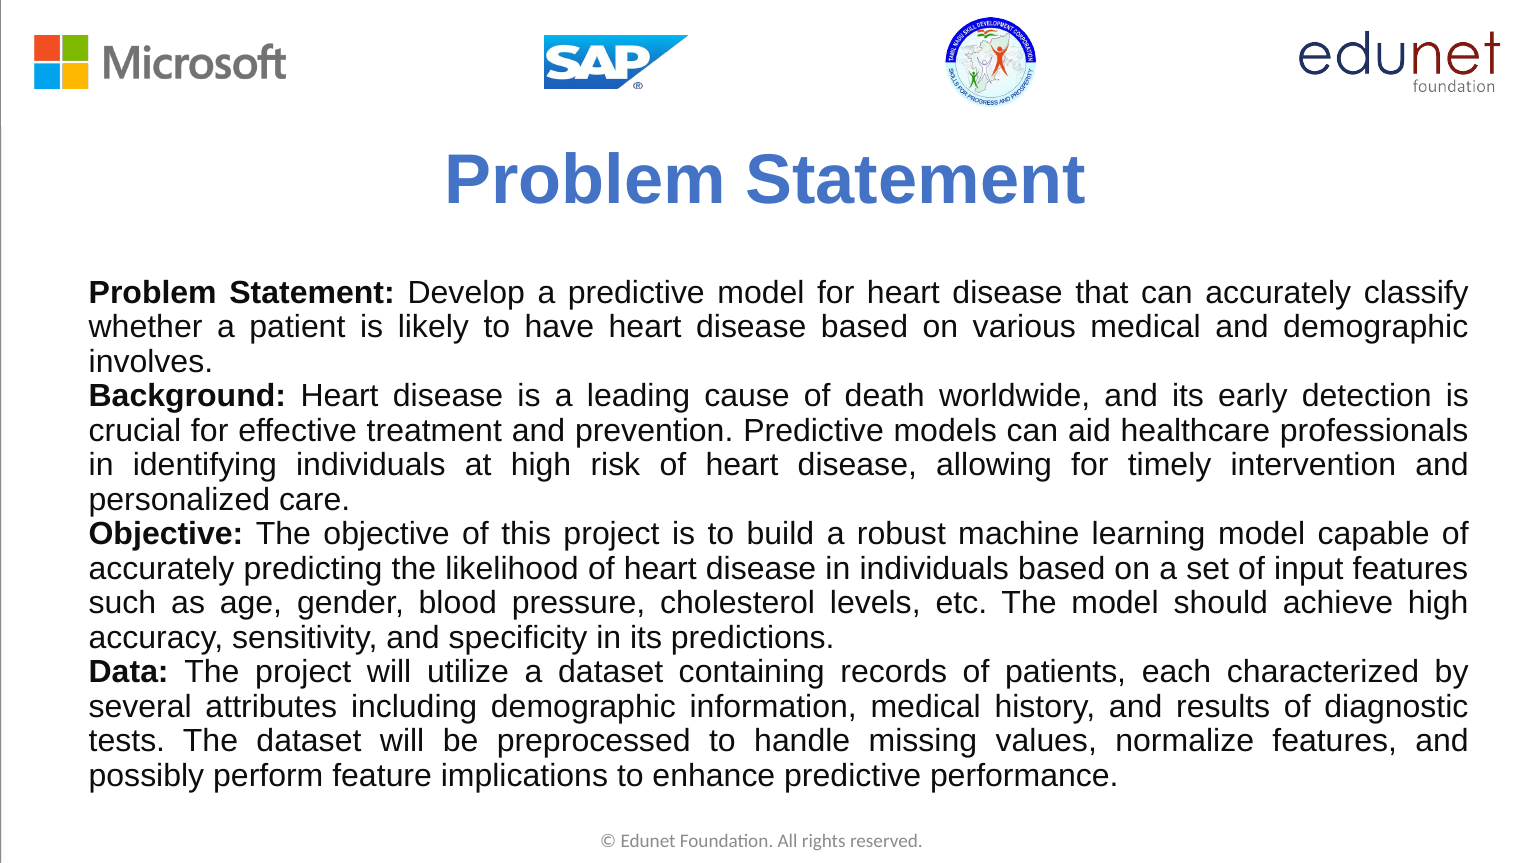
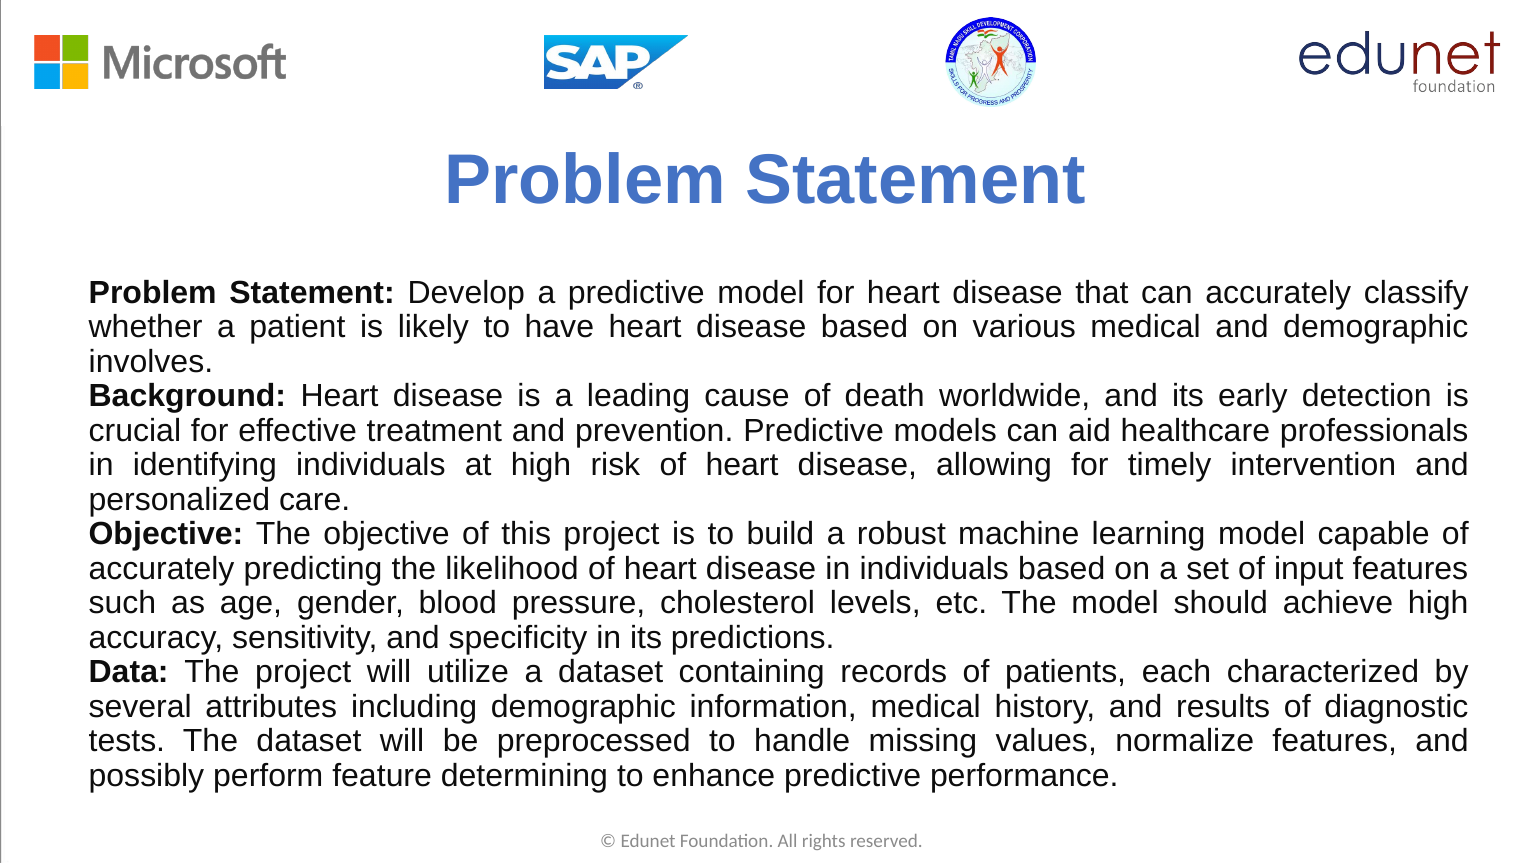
implications: implications -> determining (524, 776)
